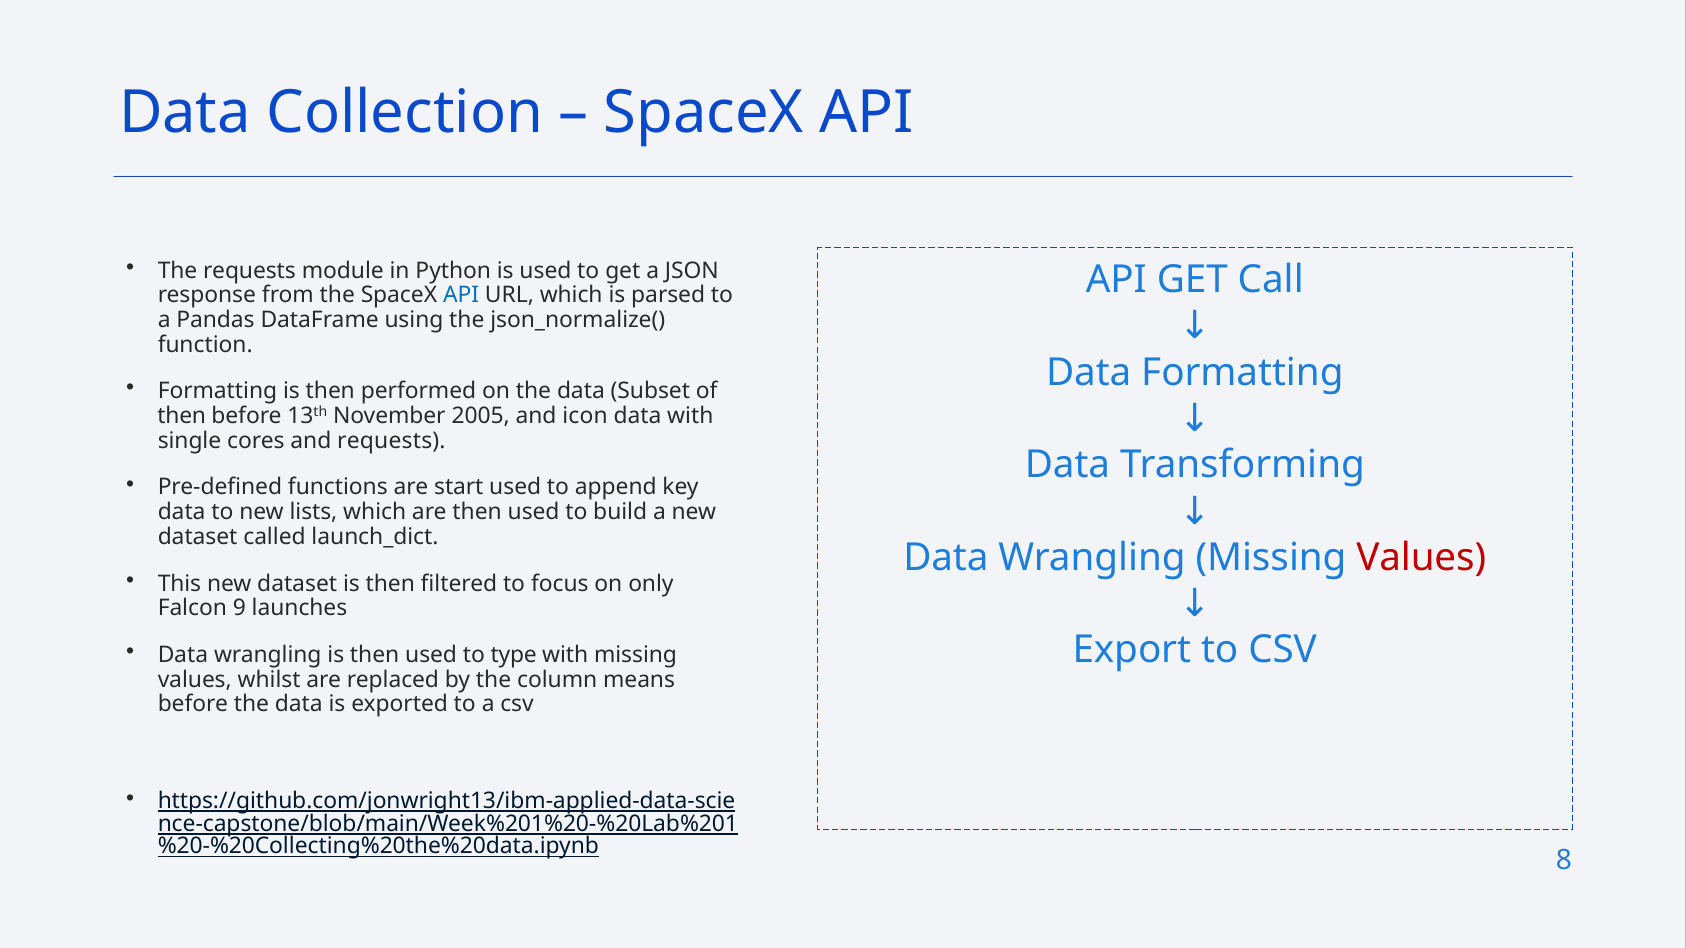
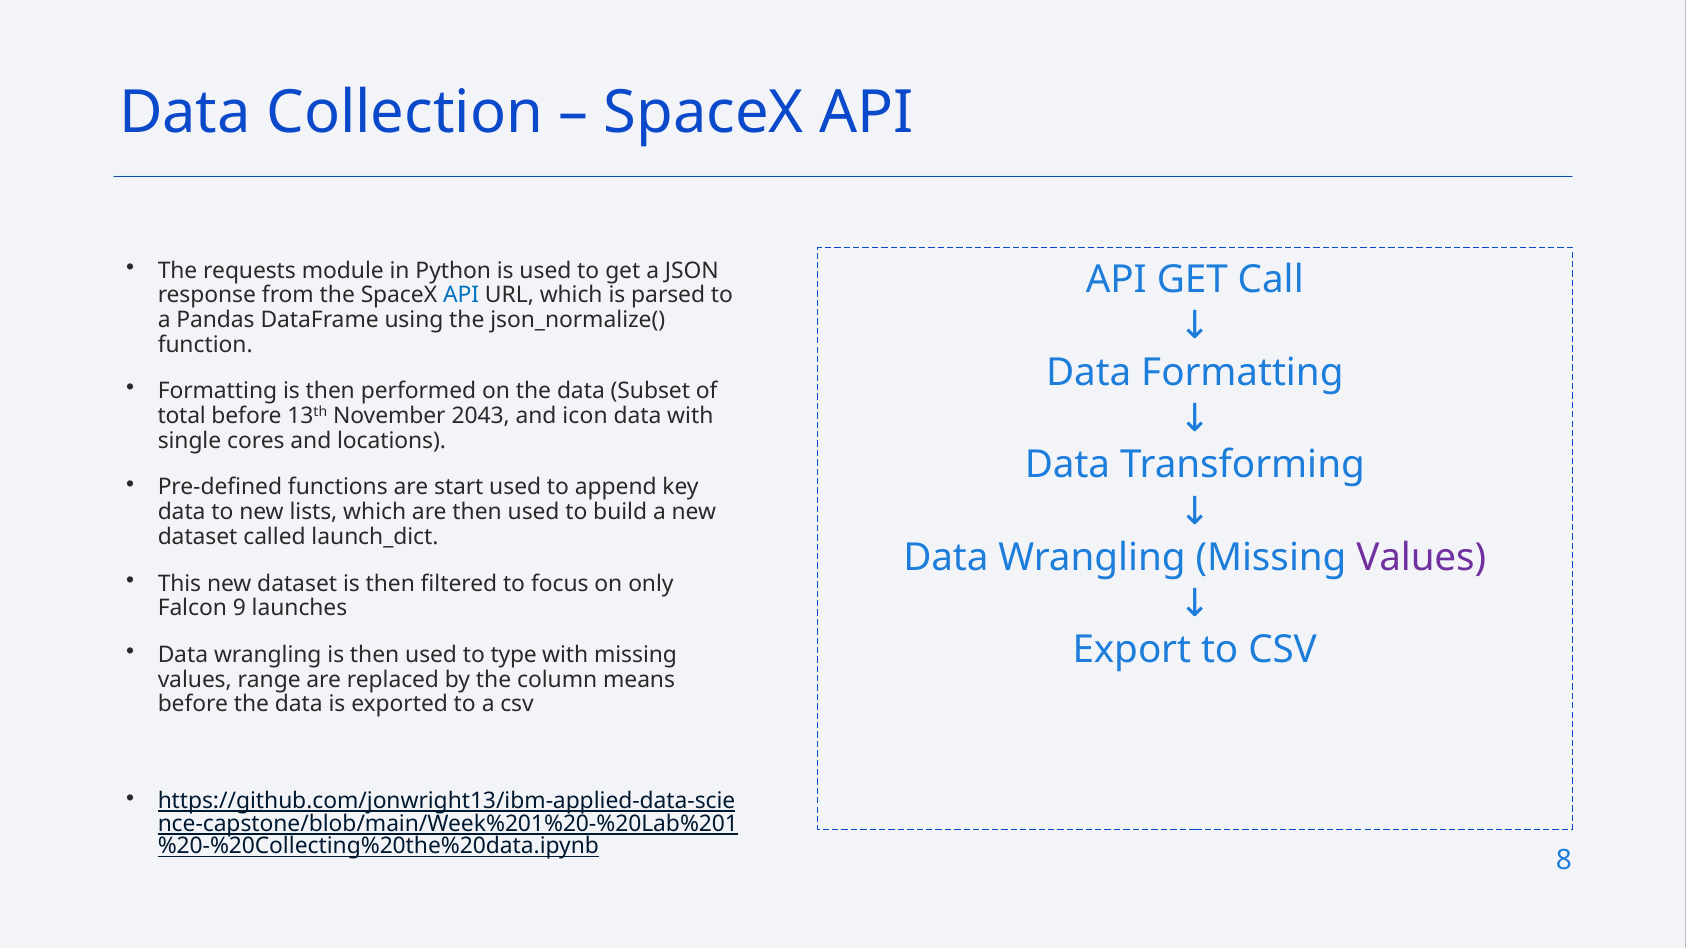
then: then -> total (182, 416)
2005: 2005 -> 2043 (481, 416)
and requests: requests -> locations (392, 441)
Values colour: red -> purple (1421, 558)
whilst: whilst -> range (269, 680)
